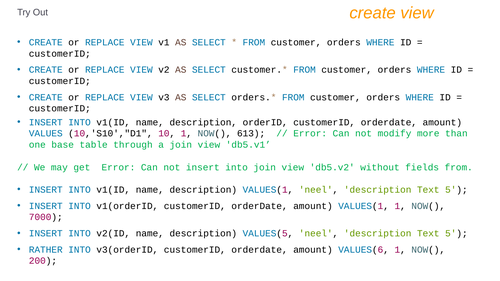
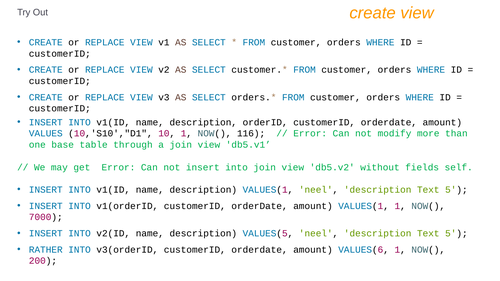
613: 613 -> 116 (251, 134)
fields from: from -> self (459, 167)
